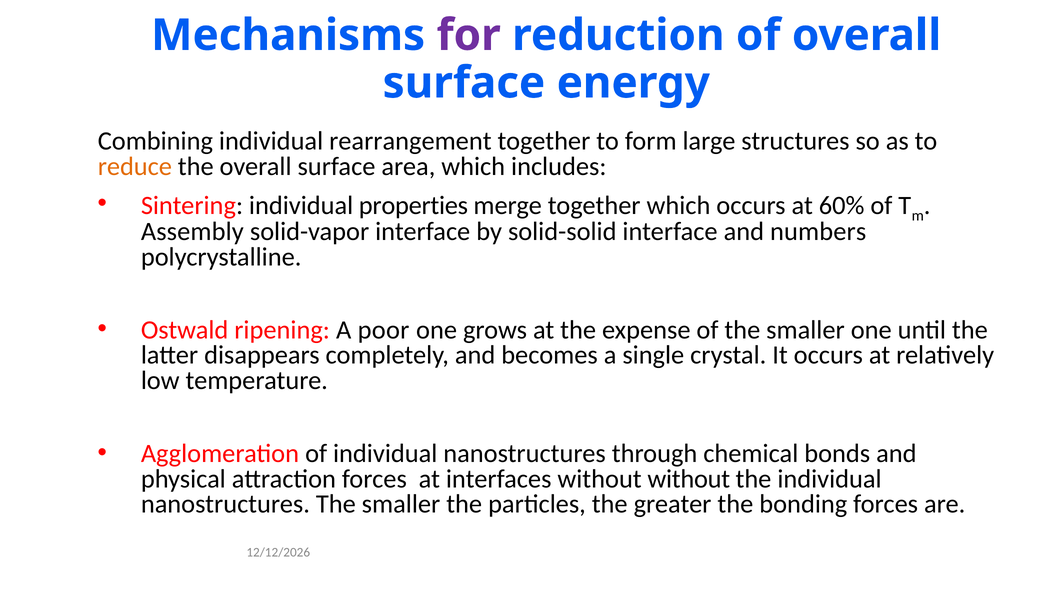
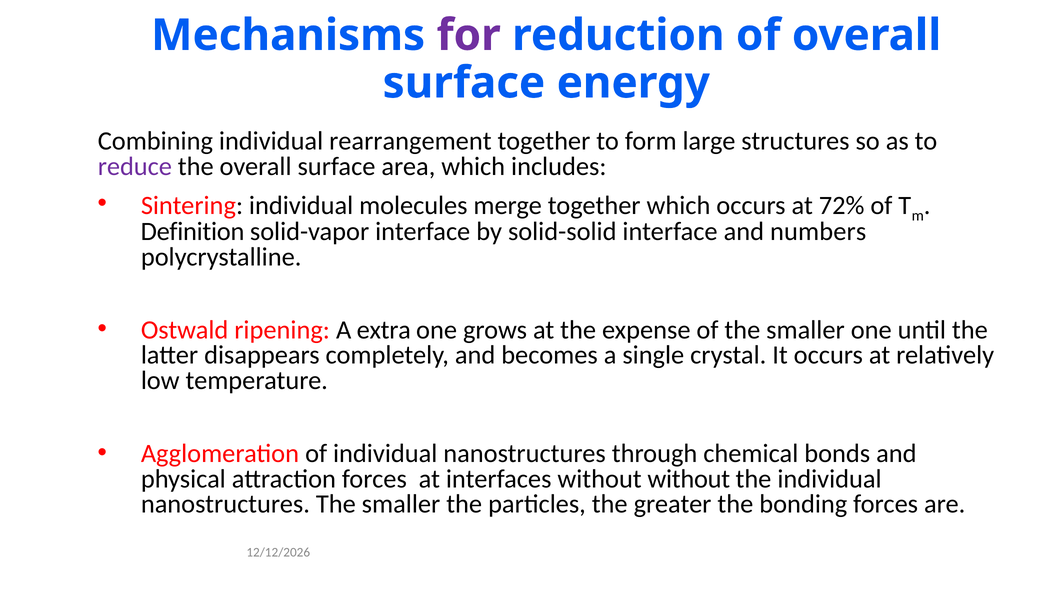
reduce colour: orange -> purple (135, 166)
properties: properties -> molecules (413, 205)
60%: 60% -> 72% (842, 205)
Assembly: Assembly -> Definition (193, 232)
poor: poor -> extra (384, 330)
